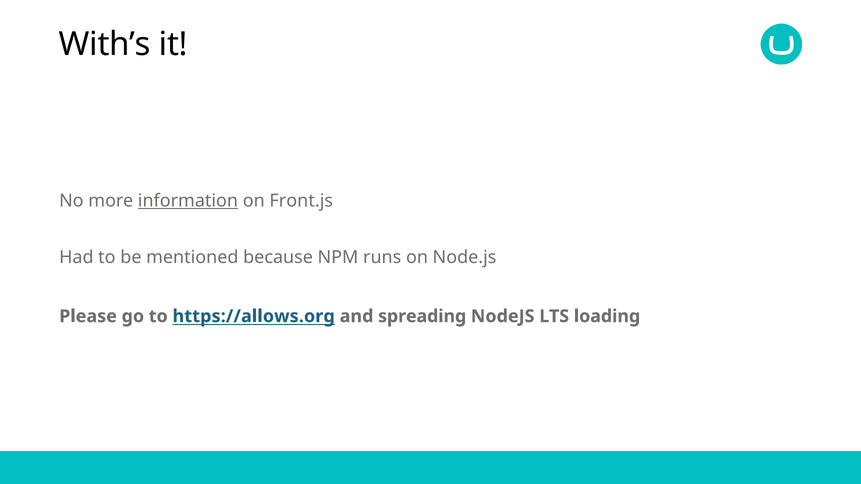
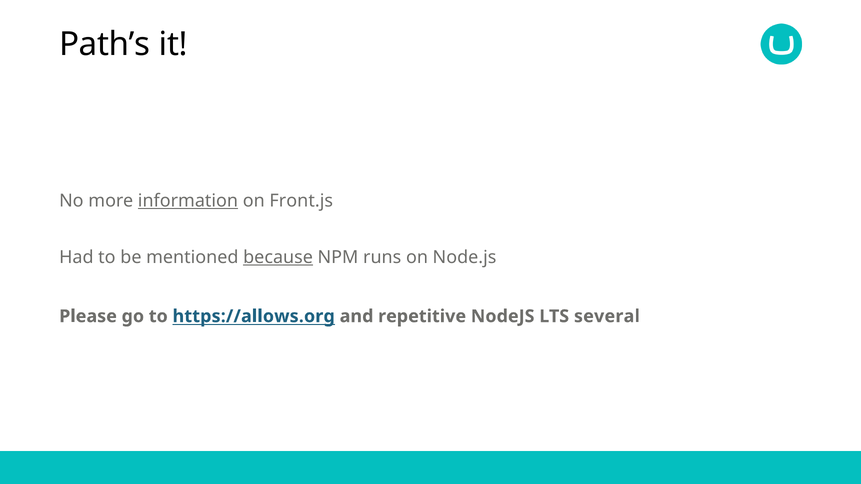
With’s: With’s -> Path’s (105, 44)
because underline: none -> present (278, 258)
spreading: spreading -> repetitive (422, 316)
loading: loading -> several (607, 316)
